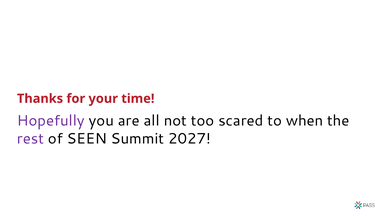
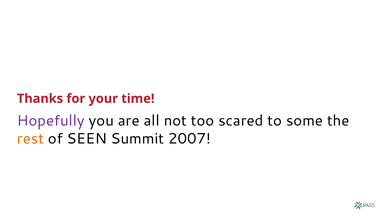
when: when -> some (305, 120)
rest colour: purple -> orange (30, 138)
2027: 2027 -> 2007 (189, 138)
